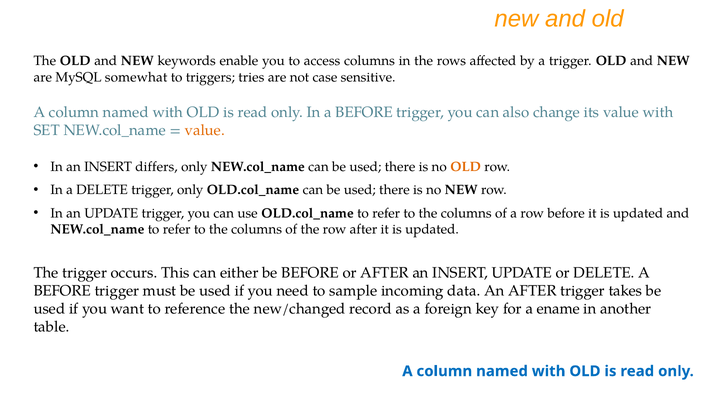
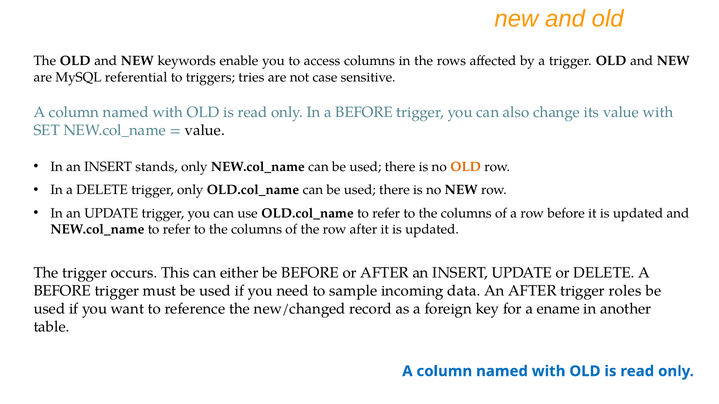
somewhat: somewhat -> referential (136, 77)
value colour: orange -> black (205, 130)
differs: differs -> stands (157, 167)
takes: takes -> roles (625, 291)
